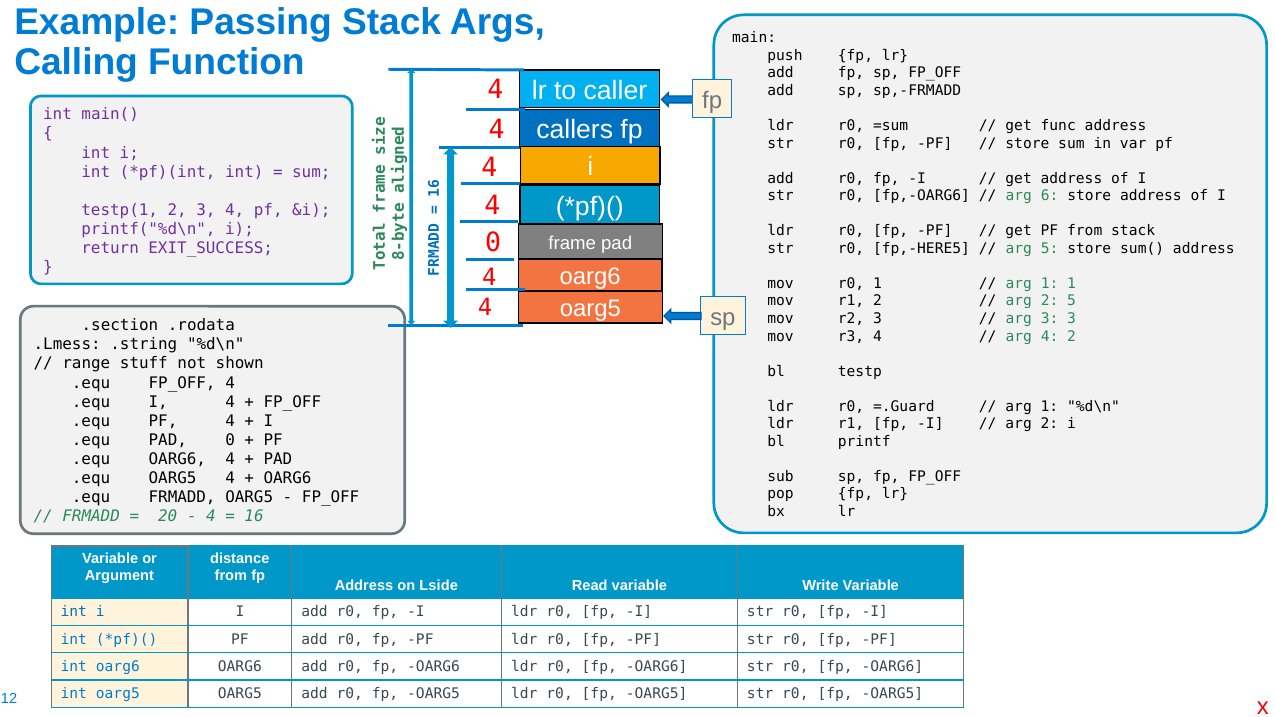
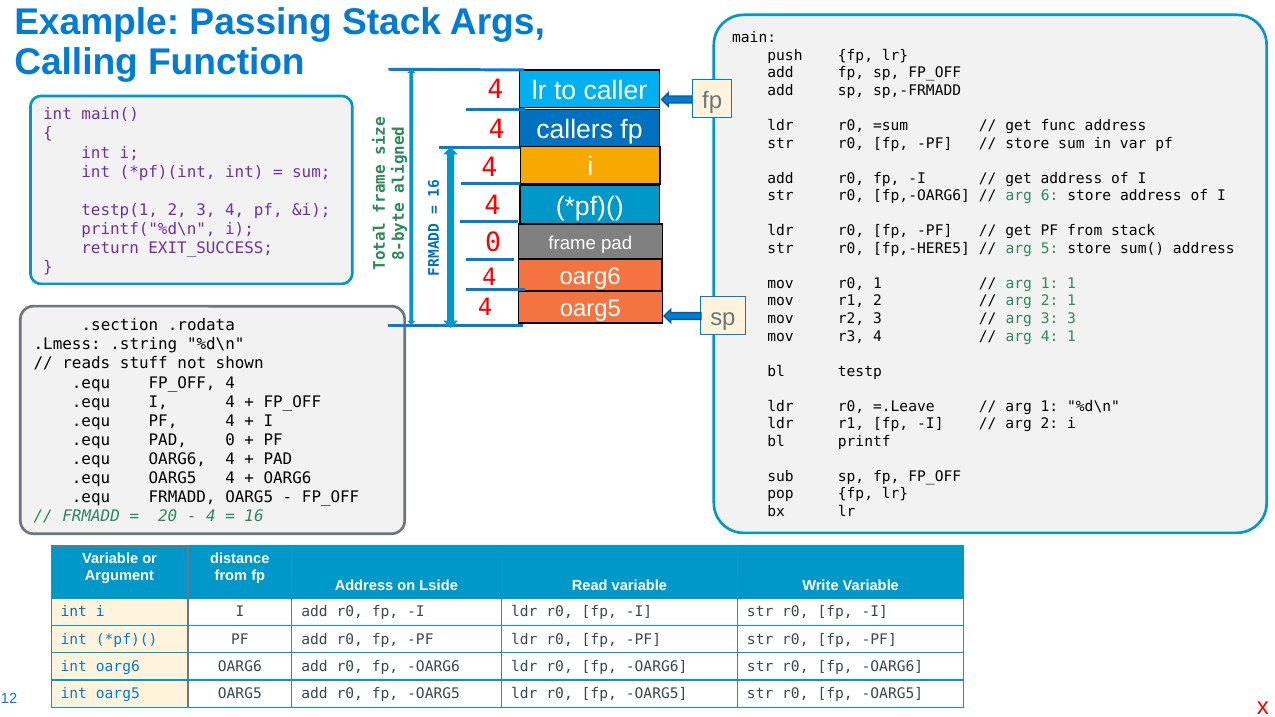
2 5: 5 -> 1 (1072, 301)
4 2: 2 -> 1 (1072, 336)
range: range -> reads (86, 364)
=.Guard: =.Guard -> =.Leave (904, 407)
